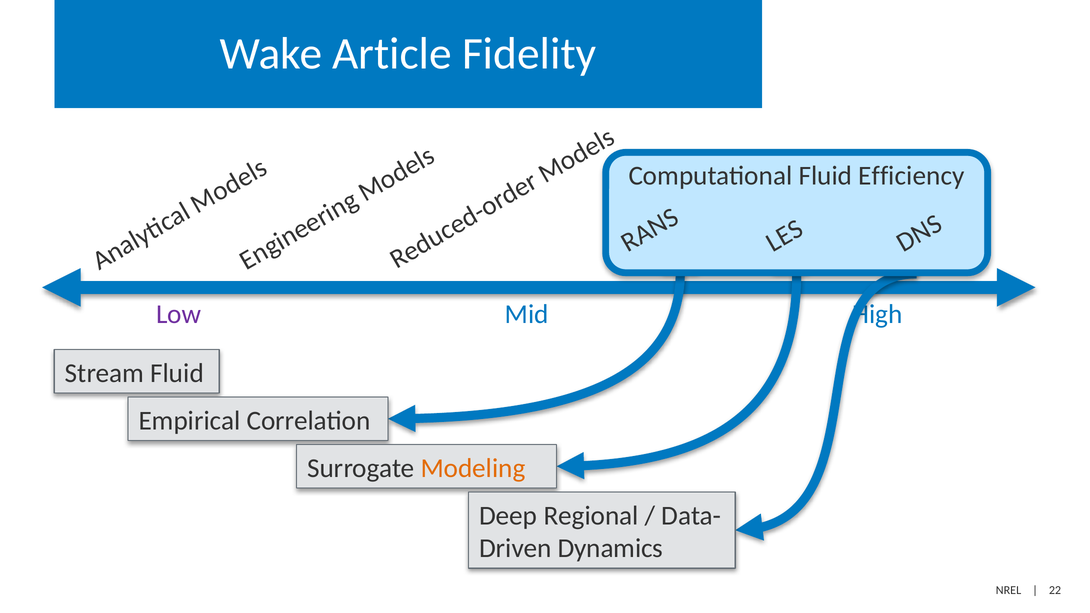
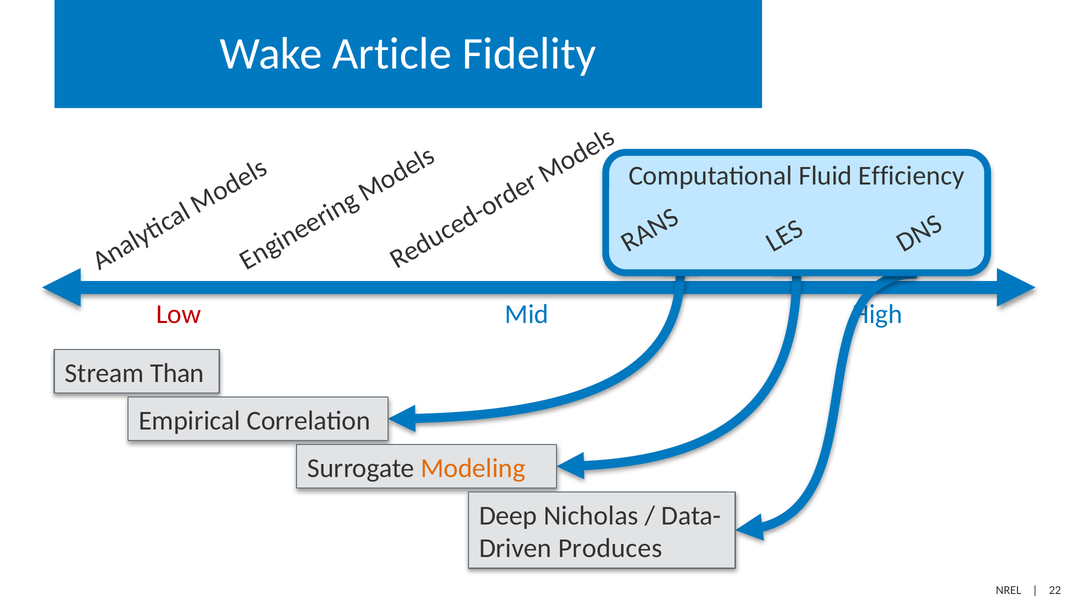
Low colour: purple -> red (179, 314)
Stream Fluid: Fluid -> Than (177, 373)
Regional: Regional -> Nicholas (591, 516)
Dynamics: Dynamics -> Produces (610, 549)
